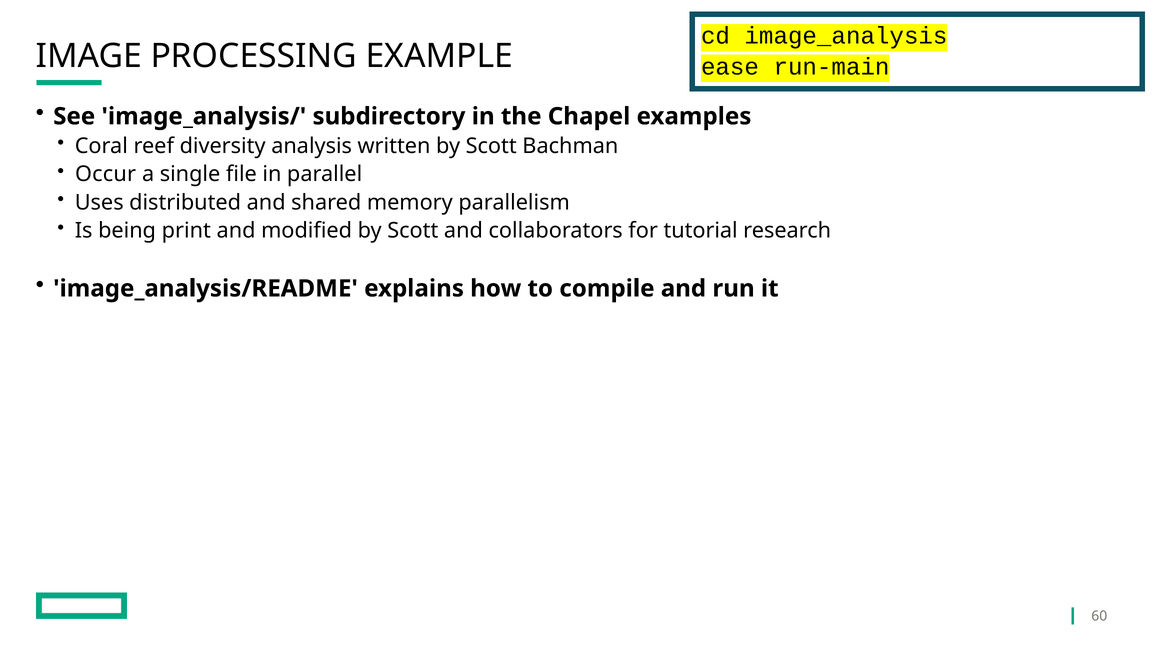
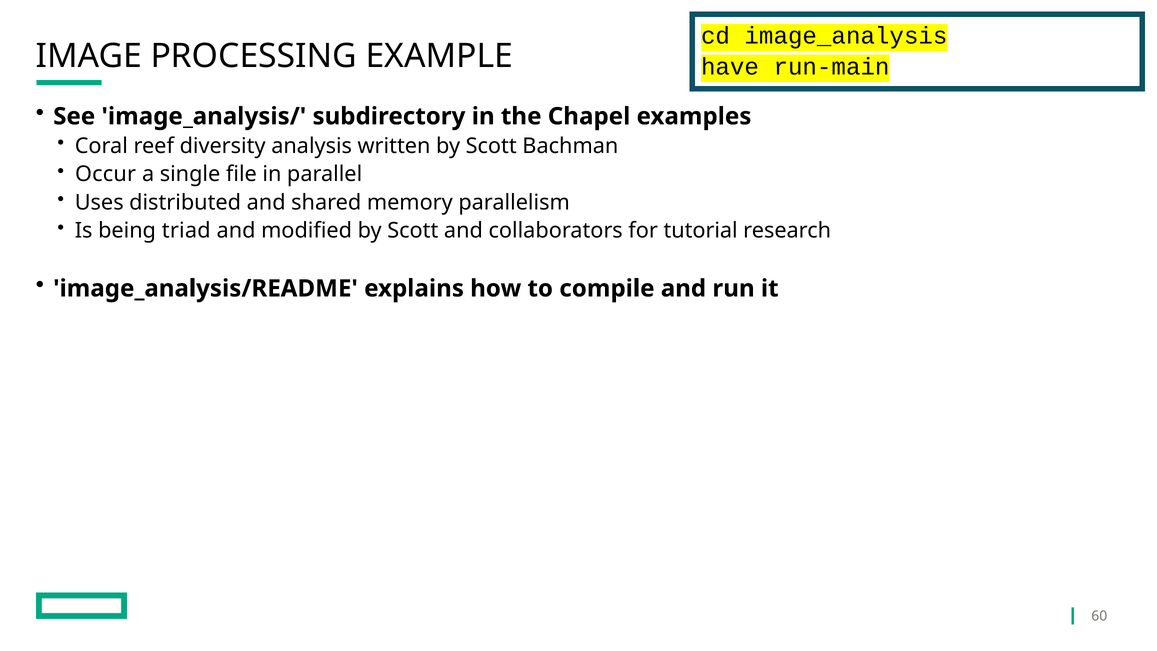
ease: ease -> have (730, 67)
print: print -> triad (186, 231)
